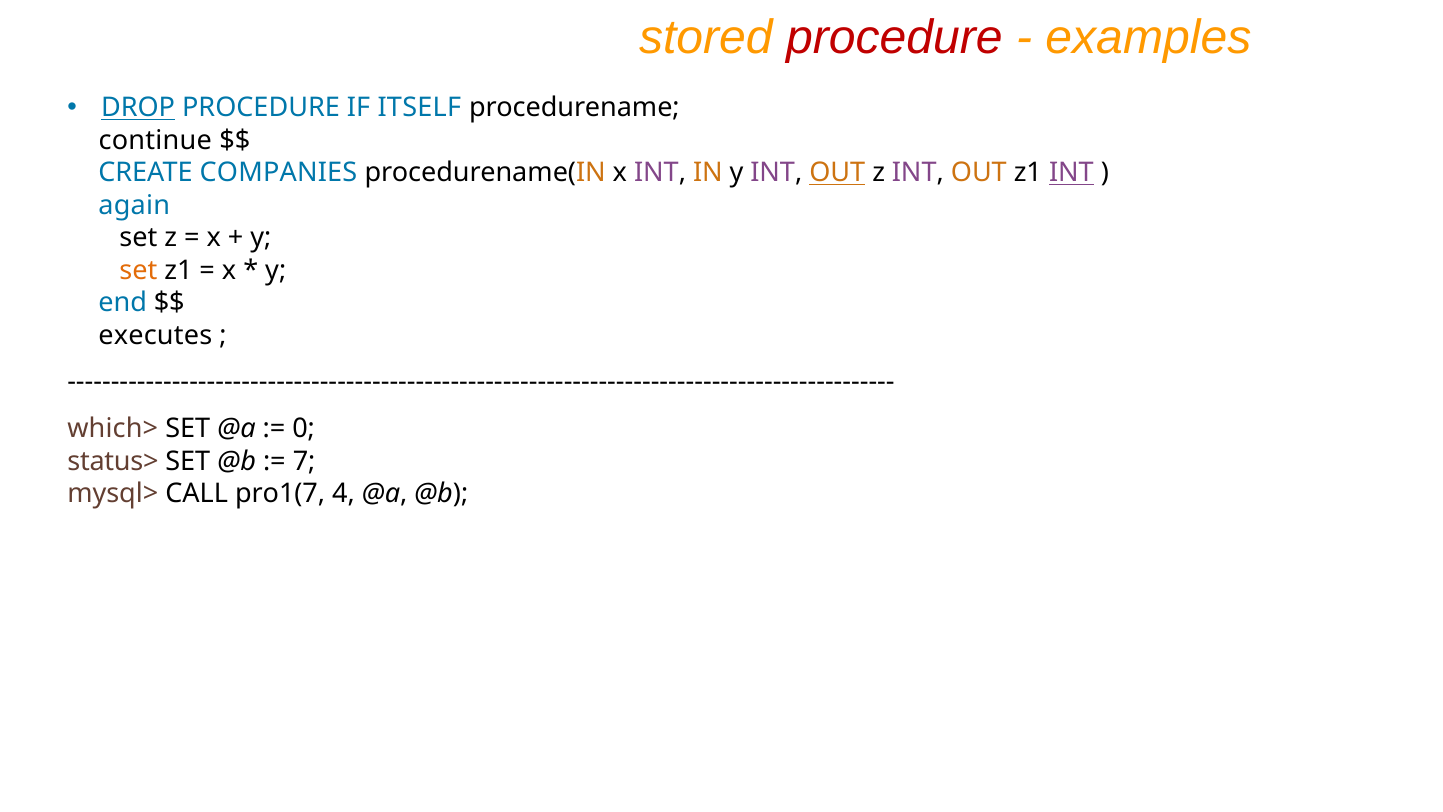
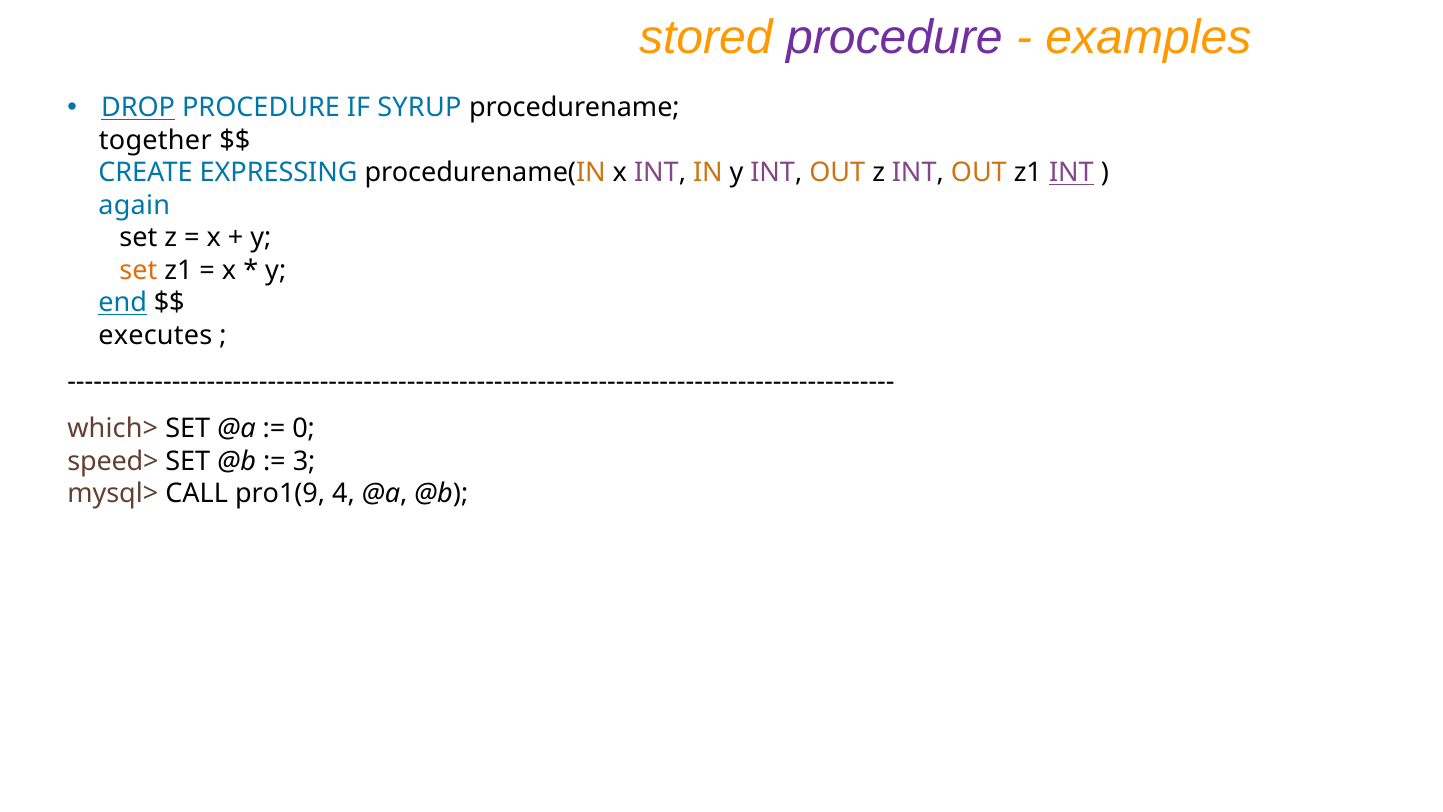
procedure colour: red -> purple (894, 38)
ITSELF: ITSELF -> SYRUP (419, 108)
continue: continue -> together (155, 140)
COMPANIES: COMPANIES -> EXPRESSING (279, 173)
OUT underline: present -> none (837, 173)
end underline: none -> present (123, 303)
status>: status> -> speed> (113, 461)
7: 7 -> 3 (304, 461)
pro1(7: pro1(7 -> pro1(9 (280, 494)
